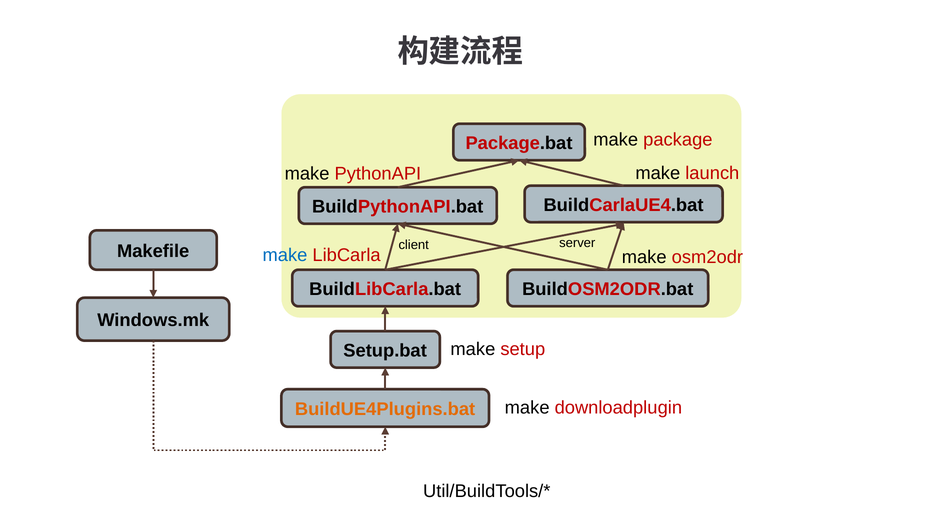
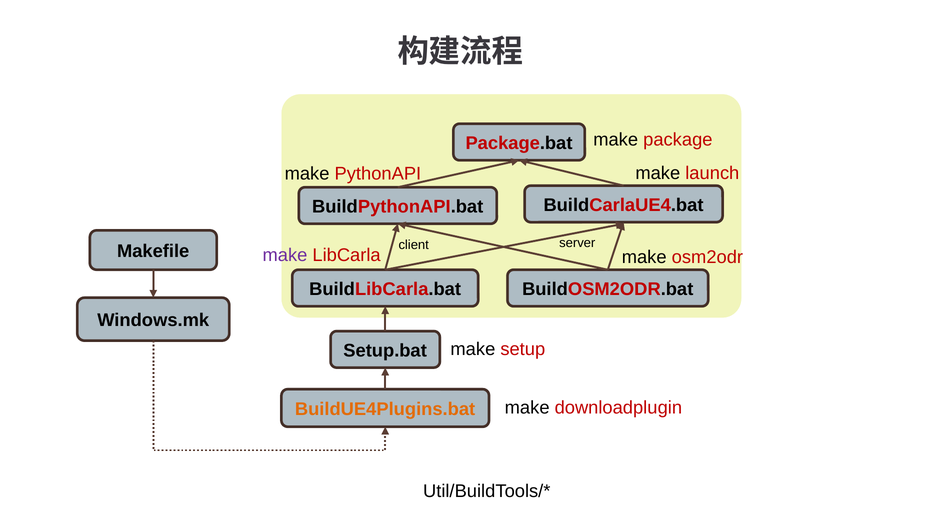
make colour: blue -> purple (285, 255)
